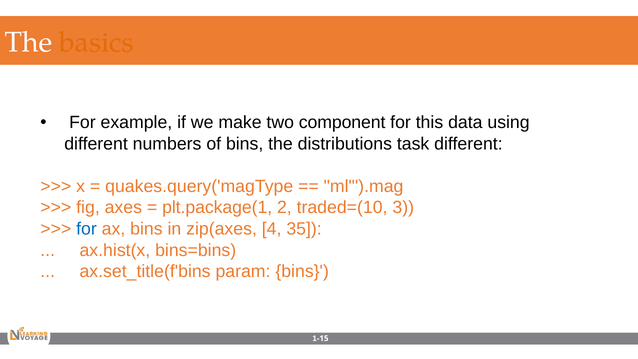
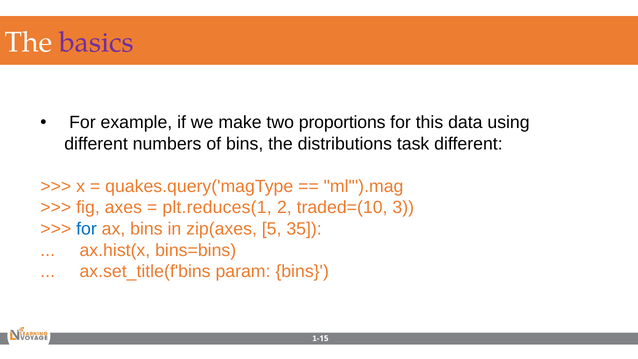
basics colour: orange -> purple (97, 42)
component: component -> proportions (342, 123)
plt.package(1: plt.package(1 -> plt.reduces(1 (217, 208)
4: 4 -> 5 (272, 229)
